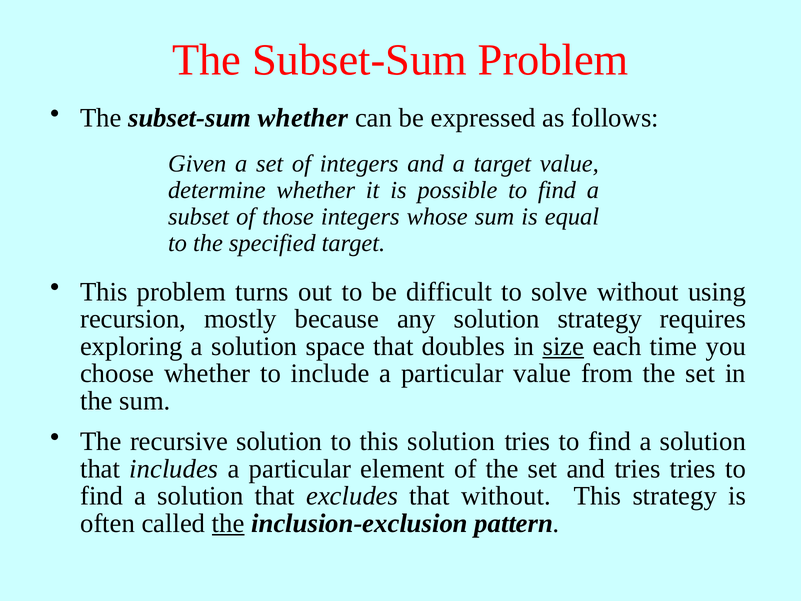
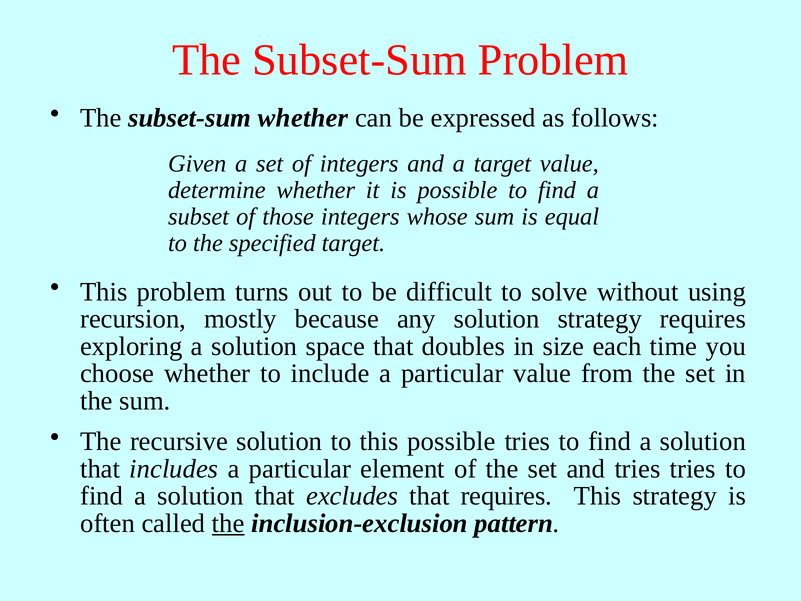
size underline: present -> none (563, 346)
this solution: solution -> possible (451, 441)
that without: without -> requires (506, 496)
